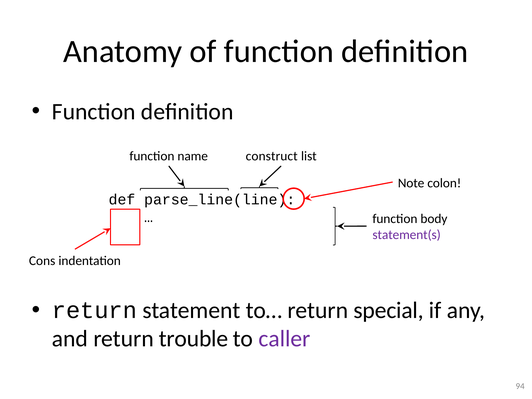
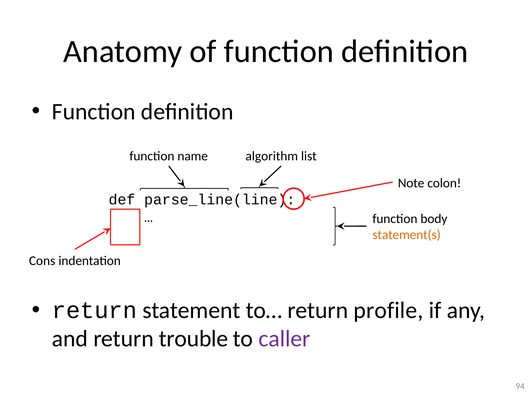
construct: construct -> algorithm (272, 156)
statement(s colour: purple -> orange (407, 235)
special: special -> profile (388, 310)
